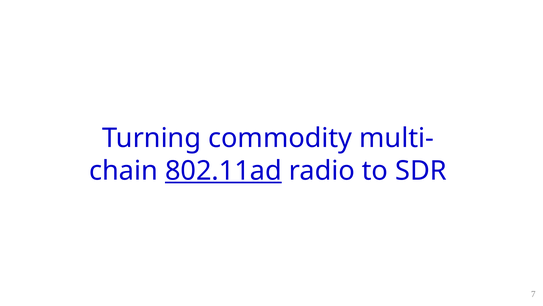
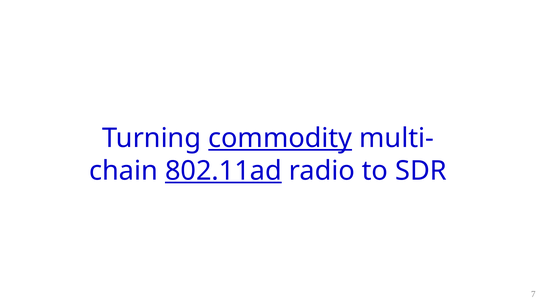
commodity underline: none -> present (280, 138)
